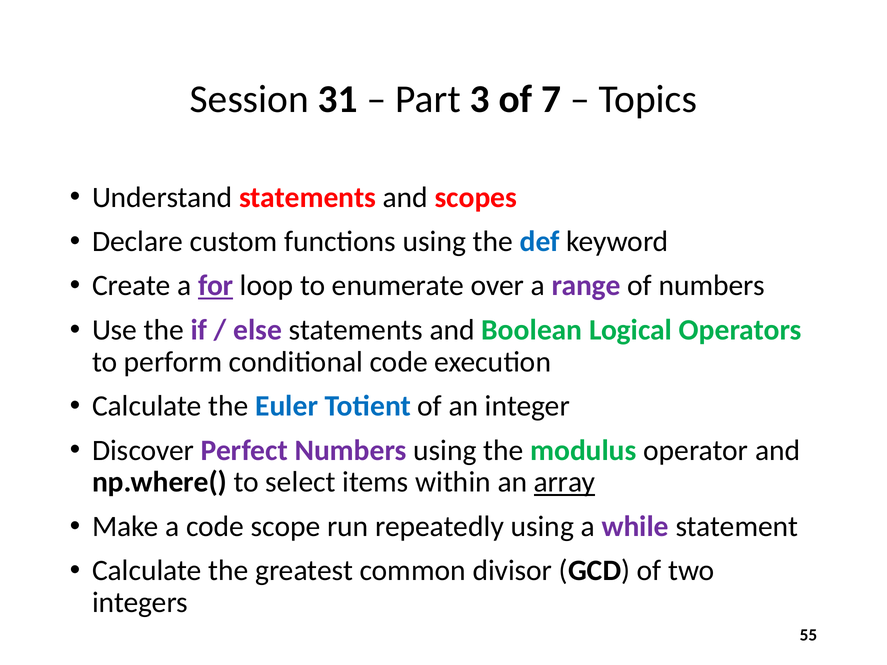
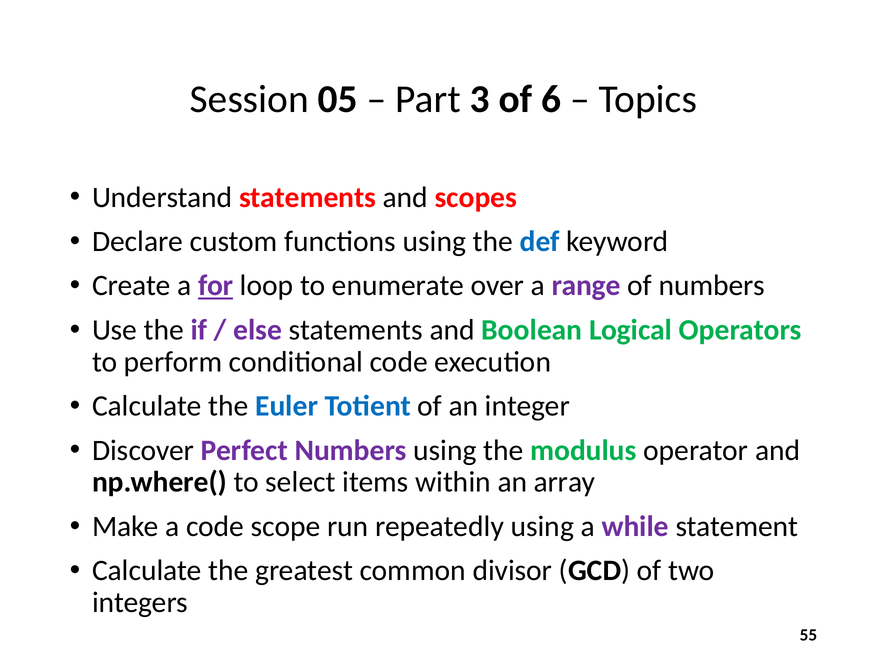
31: 31 -> 05 (338, 99)
7: 7 -> 6 (551, 99)
array underline: present -> none (565, 482)
